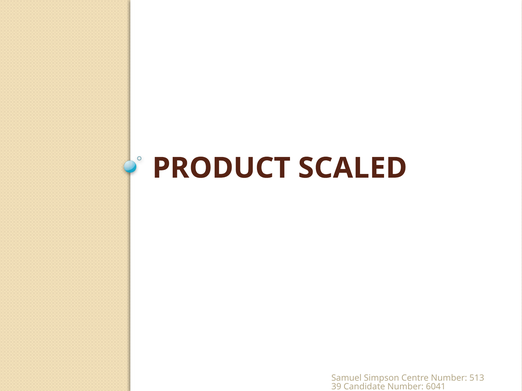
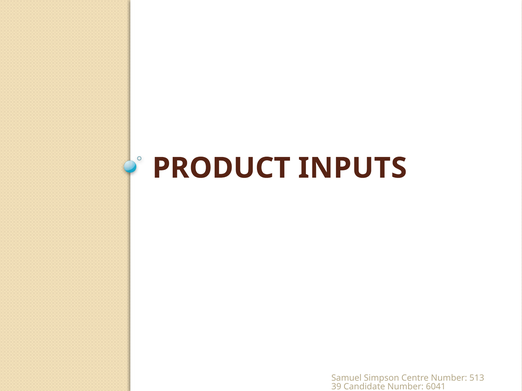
SCALED: SCALED -> INPUTS (352, 168)
